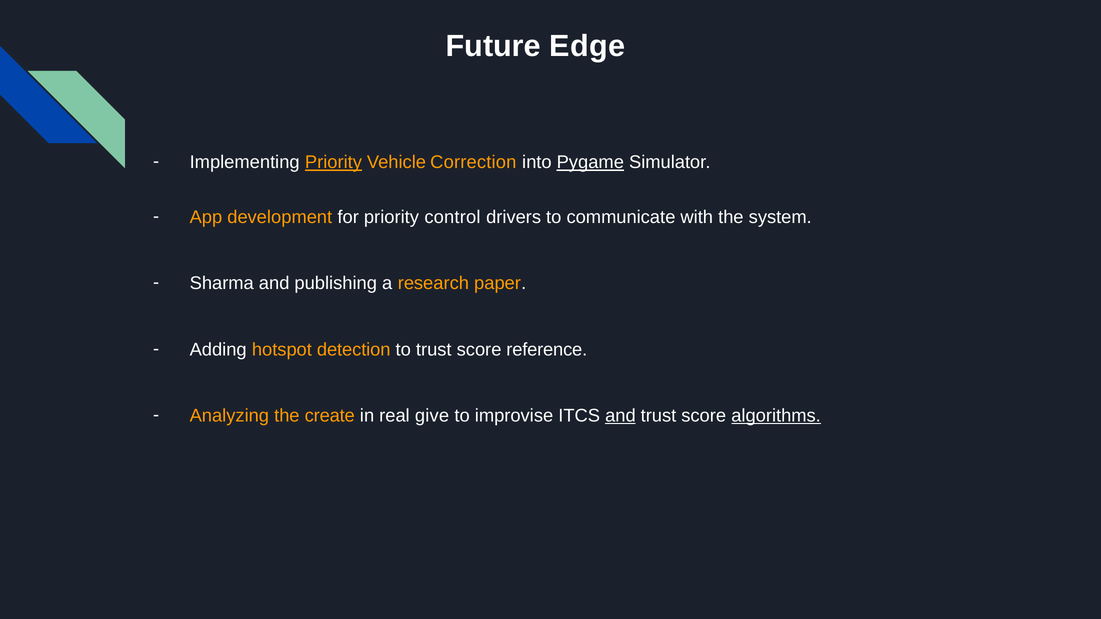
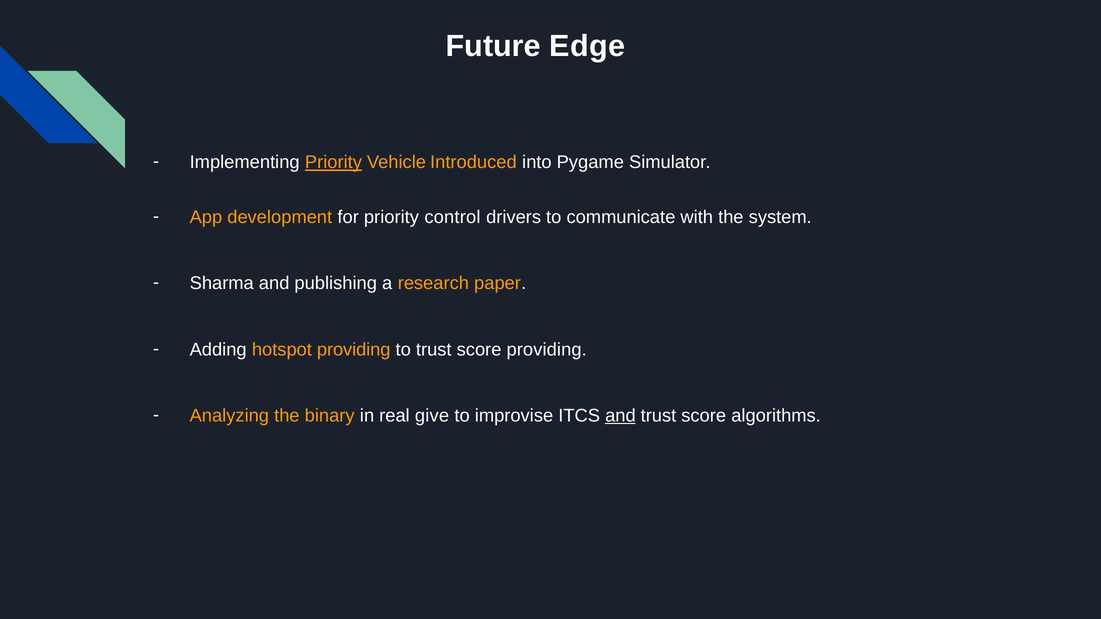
Correction: Correction -> Introduced (473, 162)
Pygame underline: present -> none (590, 162)
hotspot detection: detection -> providing (354, 350)
score reference: reference -> providing (547, 350)
create: create -> binary (330, 416)
algorithms underline: present -> none (776, 416)
